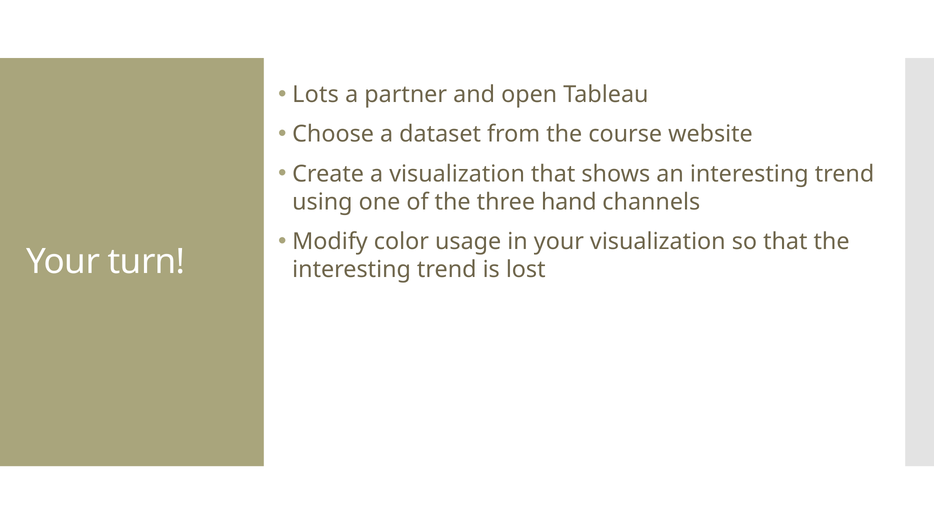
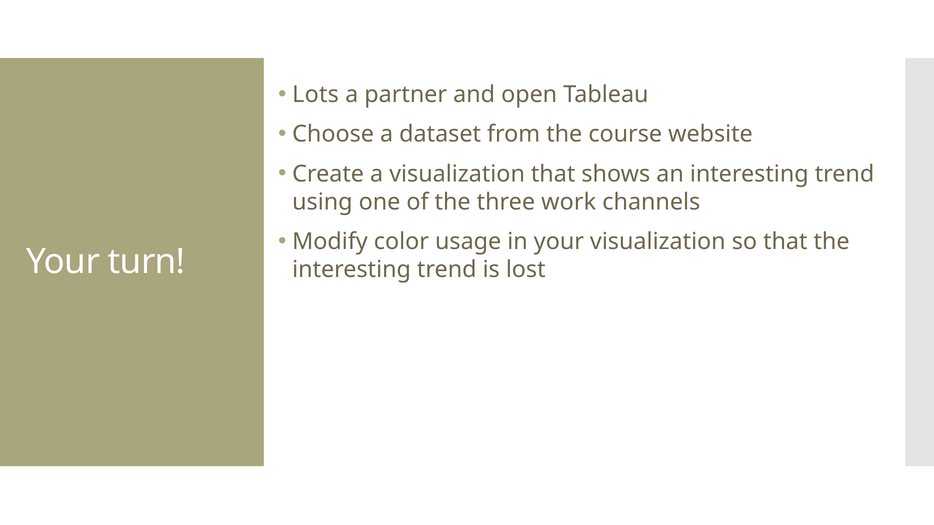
hand: hand -> work (569, 202)
